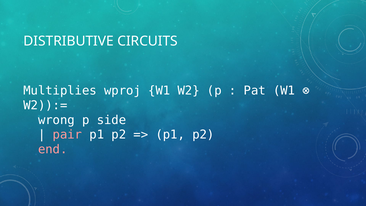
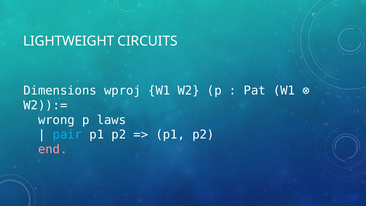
DISTRIBUTIVE: DISTRIBUTIVE -> LIGHTWEIGHT (69, 41)
Multiplies: Multiplies -> Dimensions (60, 91)
side: side -> laws (111, 120)
pair colour: pink -> light blue (67, 135)
